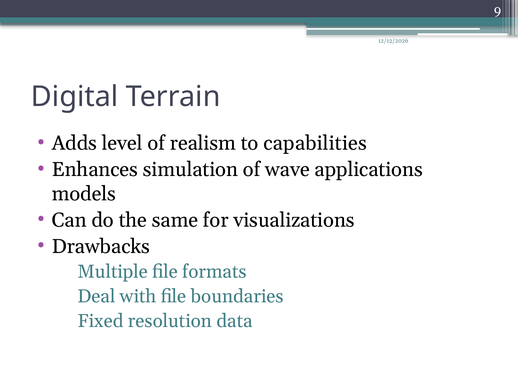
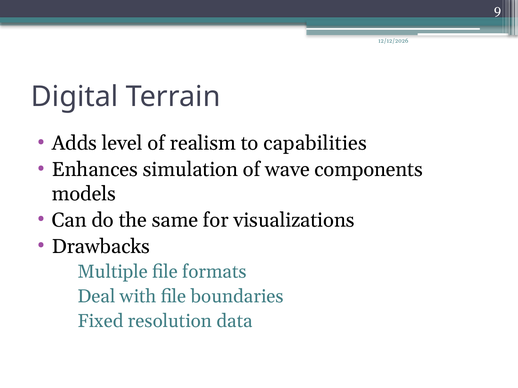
applications: applications -> components (369, 170)
